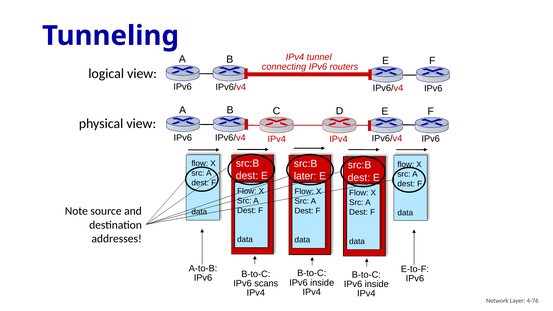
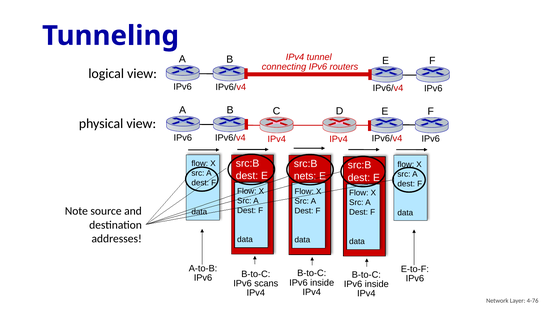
later: later -> nets (305, 176)
